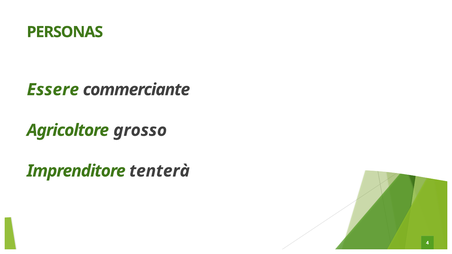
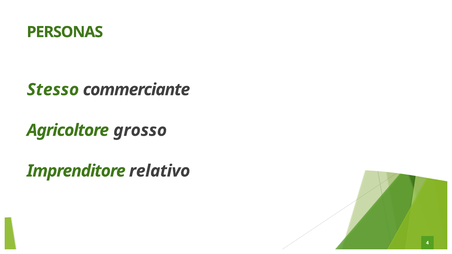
Essere: Essere -> Stesso (53, 90)
tenterà: tenterà -> relativo (160, 171)
